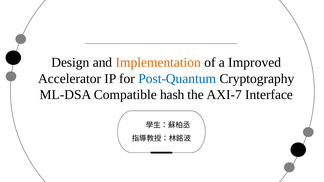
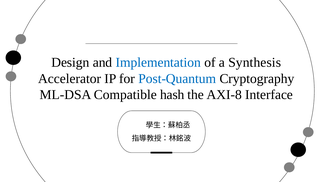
Implementation colour: orange -> blue (158, 62)
Improved: Improved -> Synthesis (255, 62)
AXI-7: AXI-7 -> AXI-8 (224, 95)
